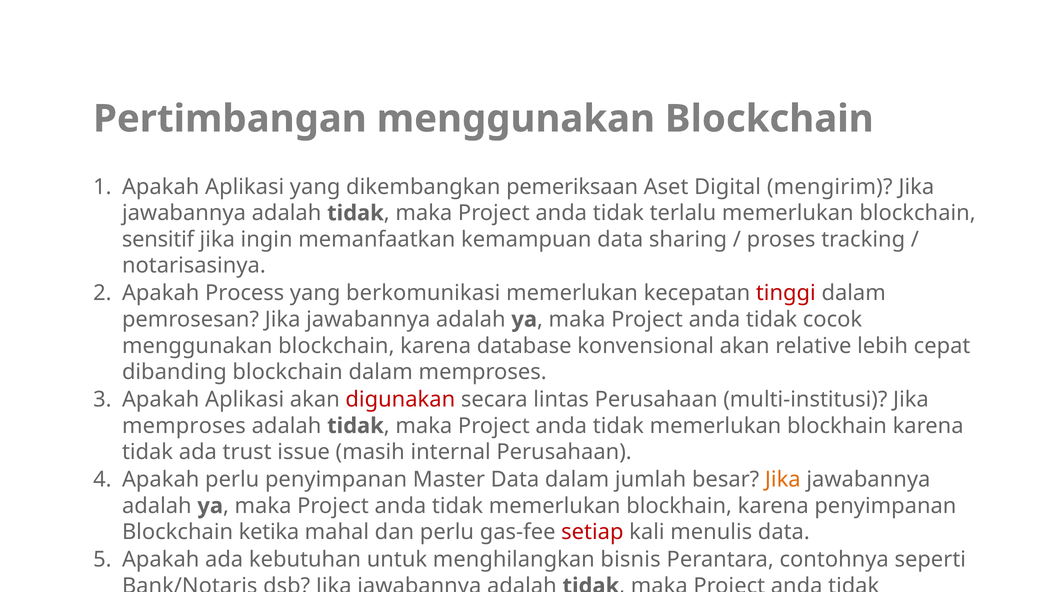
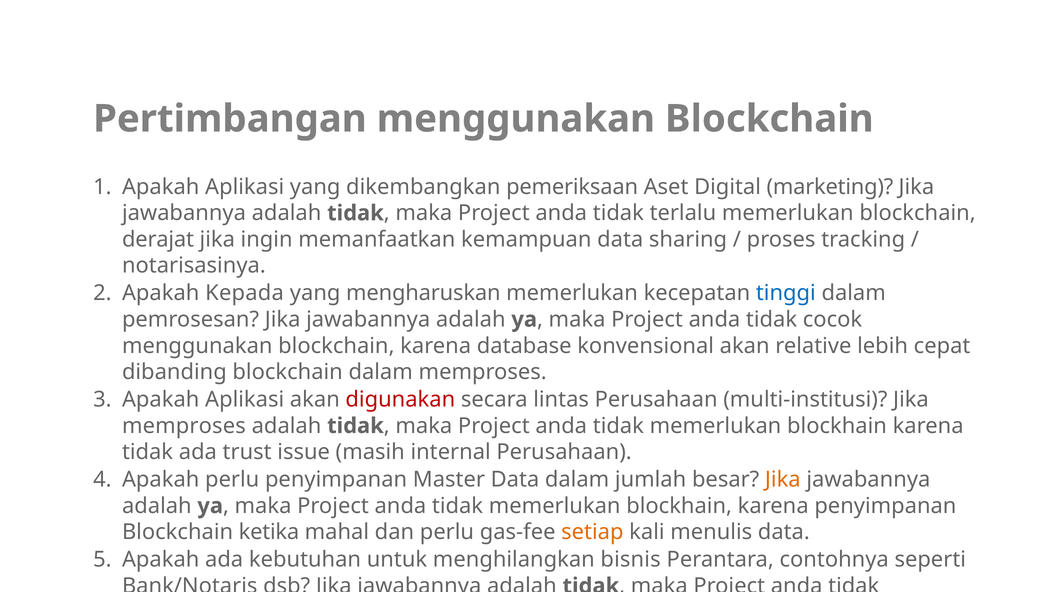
mengirim: mengirim -> marketing (830, 187)
sensitif: sensitif -> derajat (158, 239)
Process: Process -> Kepada (245, 293)
berkomunikasi: berkomunikasi -> mengharuskan (423, 293)
tinggi colour: red -> blue (786, 293)
setiap colour: red -> orange (592, 532)
